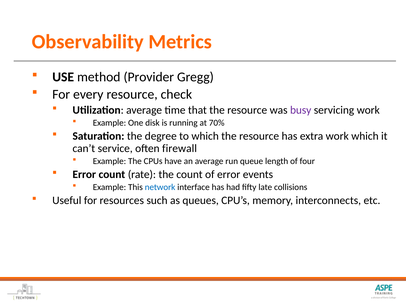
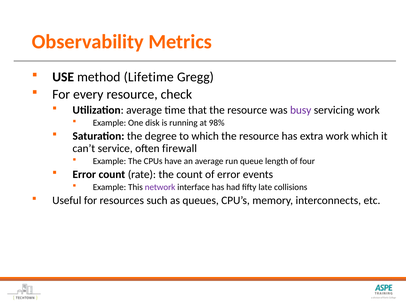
Provider: Provider -> Lifetime (149, 77)
70%: 70% -> 98% (217, 123)
network colour: blue -> purple (160, 187)
